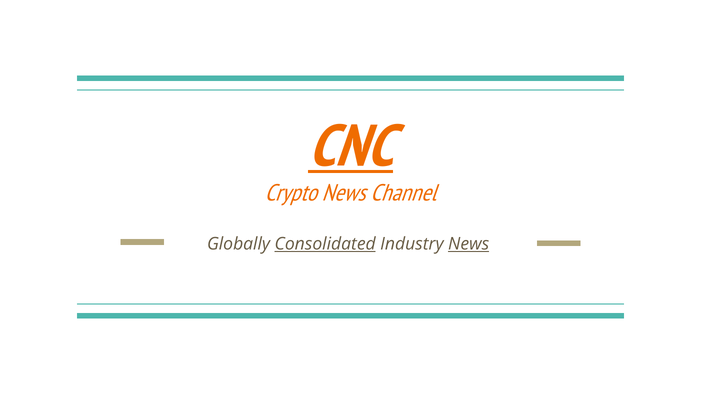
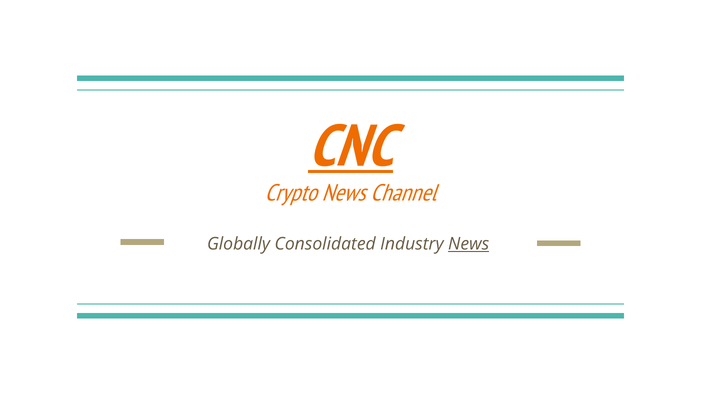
Consolidated underline: present -> none (325, 244)
